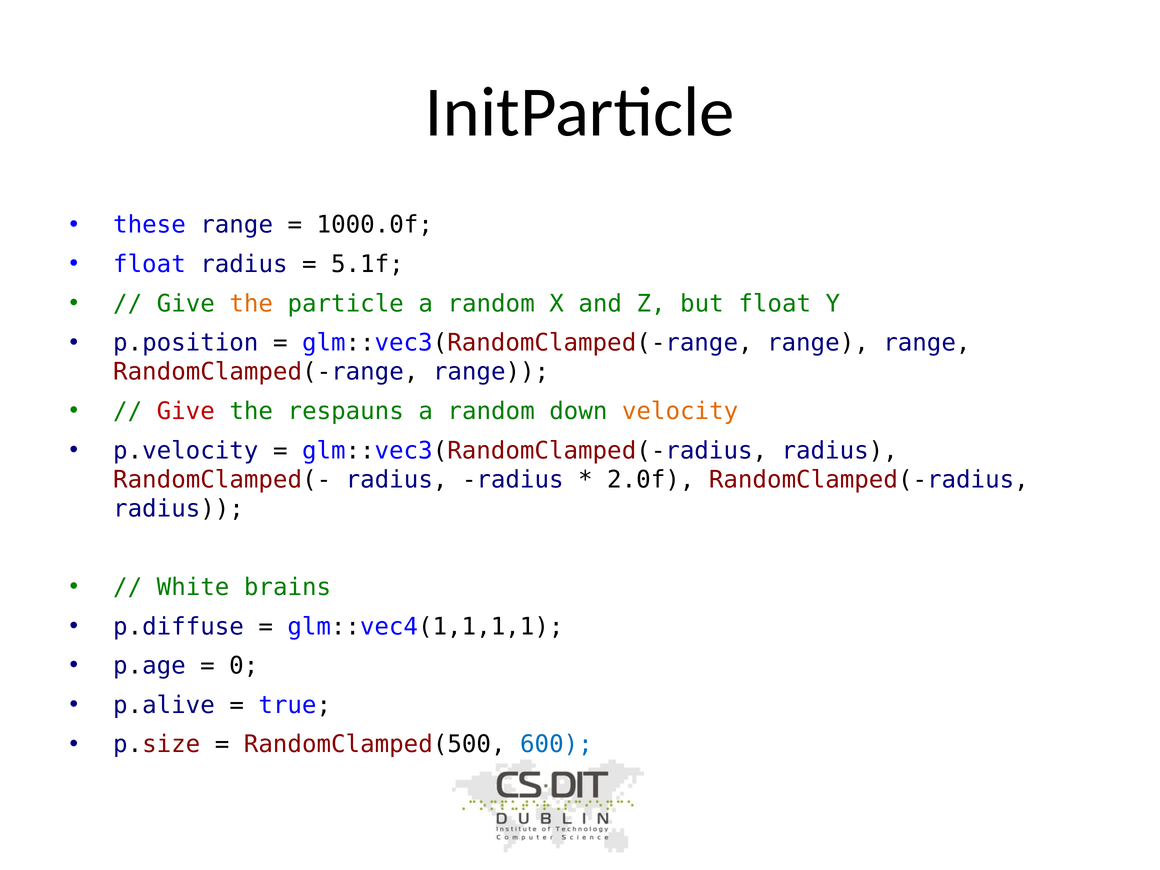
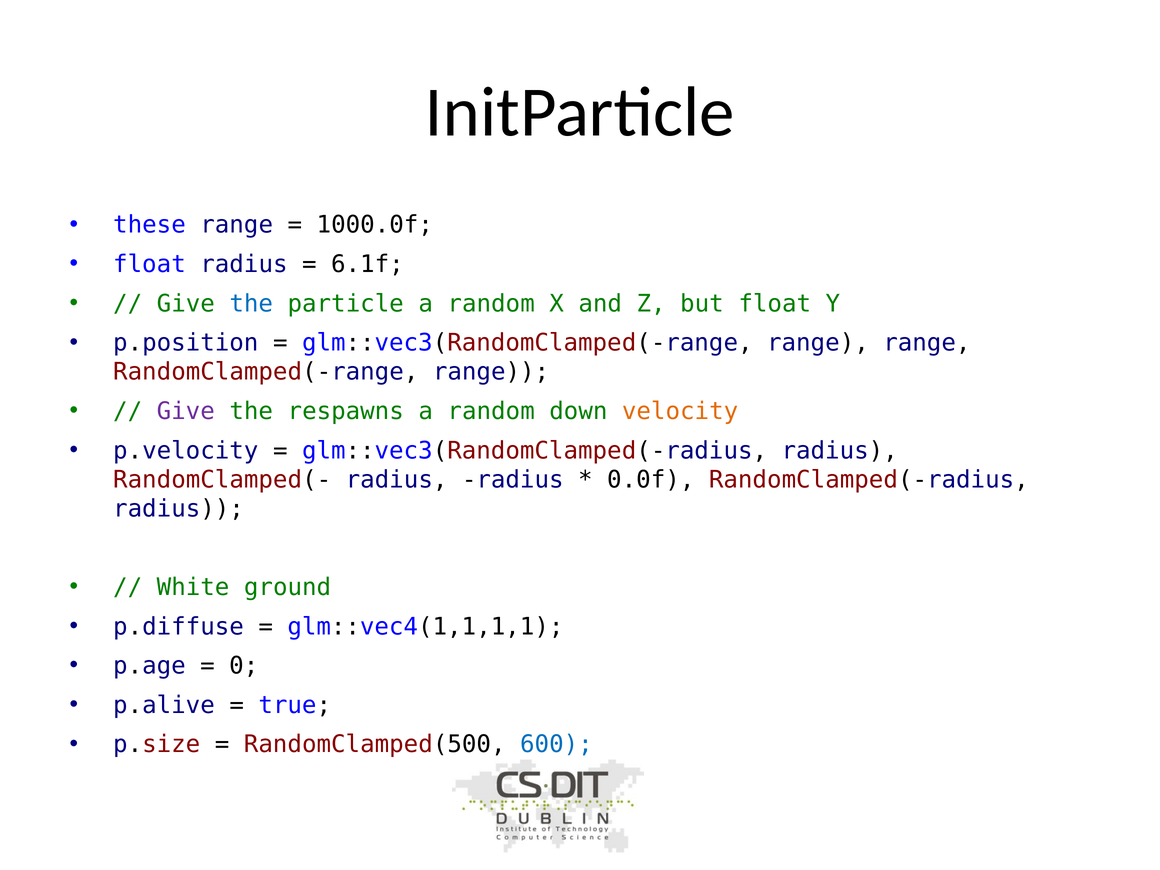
5.1f: 5.1f -> 6.1f (367, 264)
the colour: orange -> blue (251, 304)
Give colour: red -> purple (186, 411)
respauns: respauns -> respawns (346, 411)
2.0f: 2.0f -> 0.0f (651, 480)
brains: brains -> ground (288, 587)
